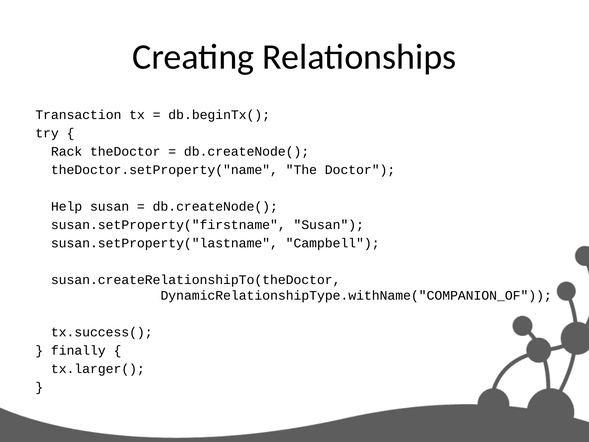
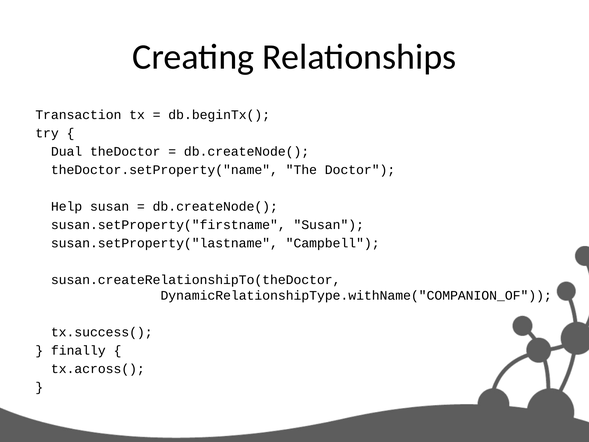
Rack: Rack -> Dual (67, 151)
tx.larger(: tx.larger( -> tx.across( (98, 369)
